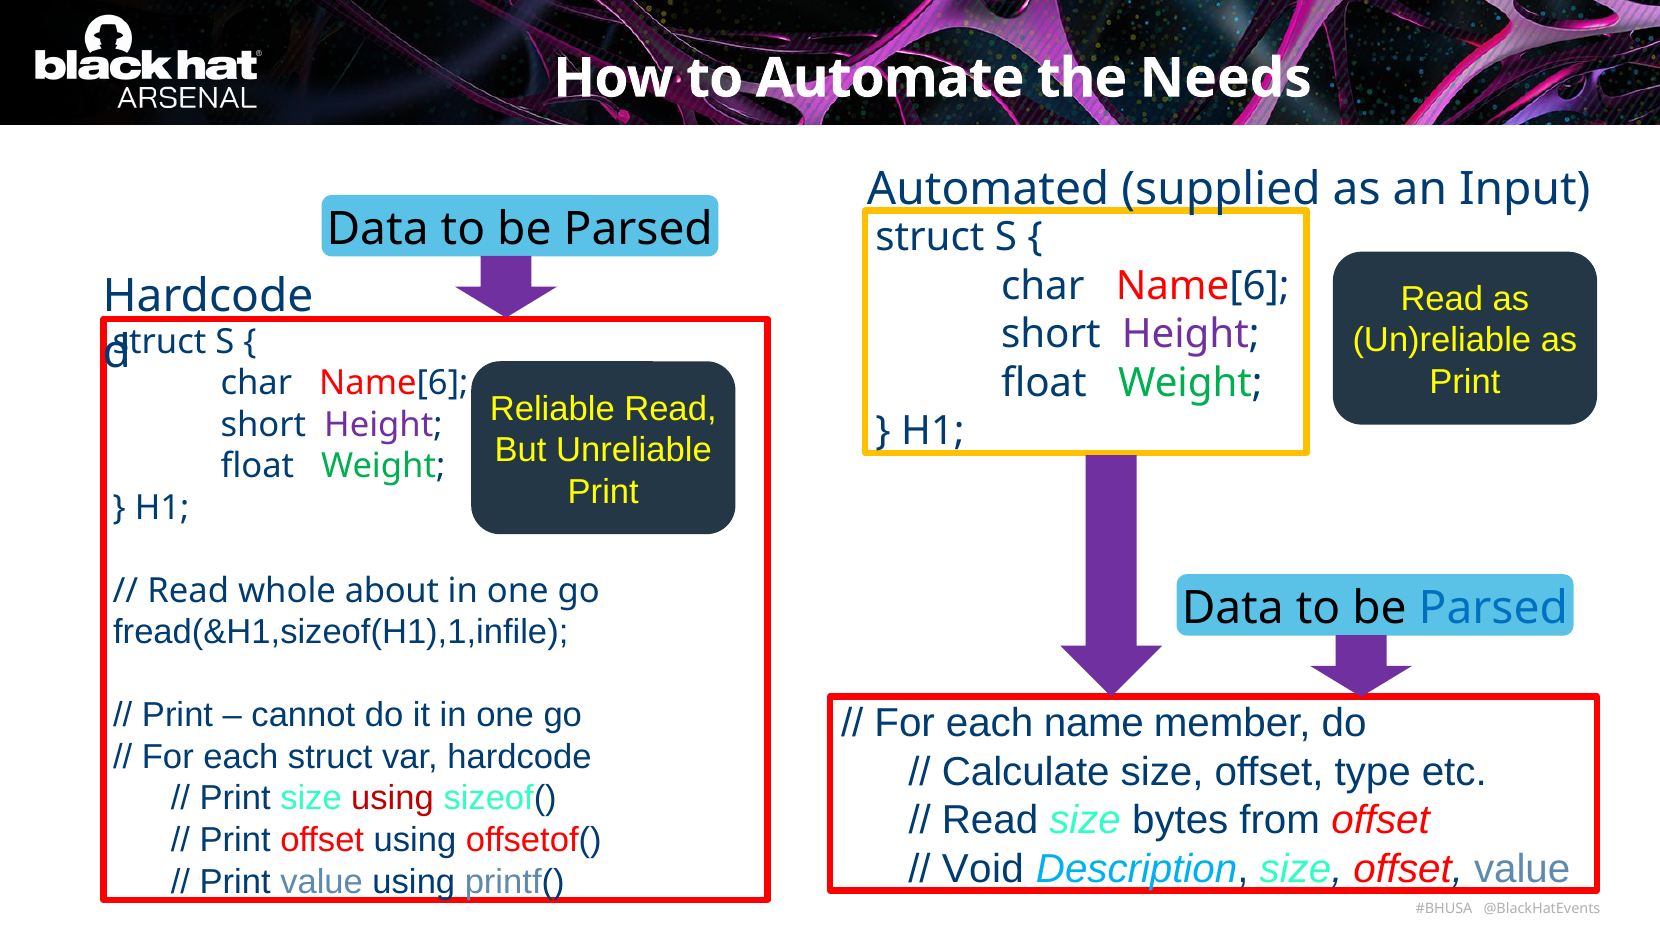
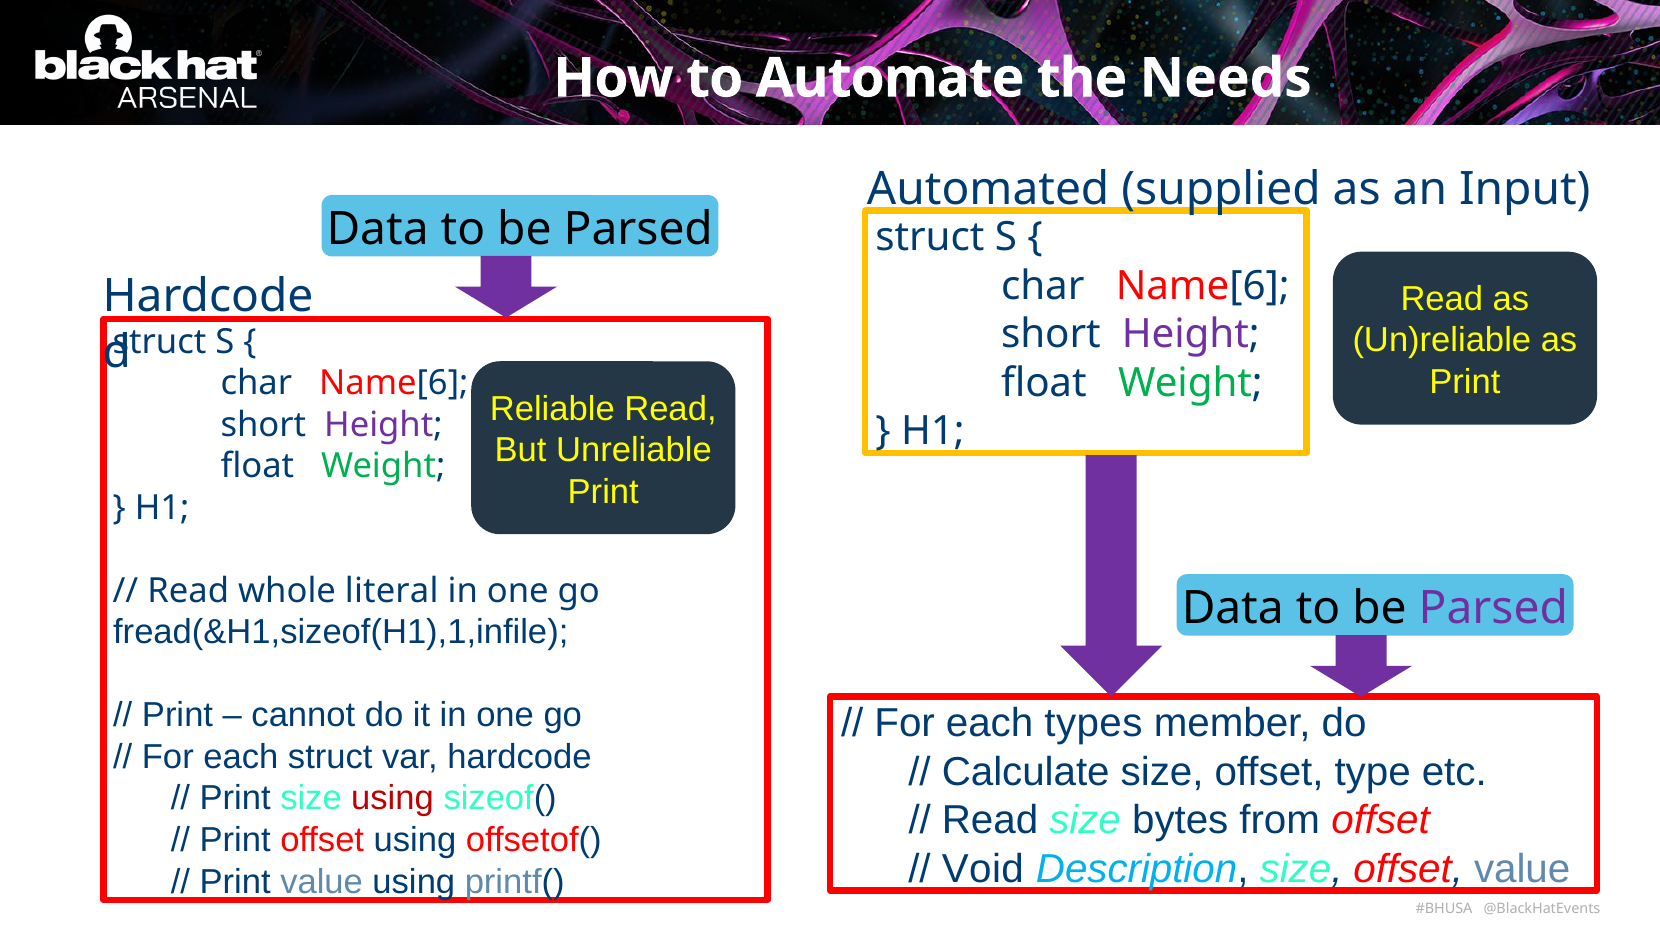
about: about -> literal (392, 591)
Parsed colour: blue -> purple (1493, 608)
name: name -> types (1093, 723)
